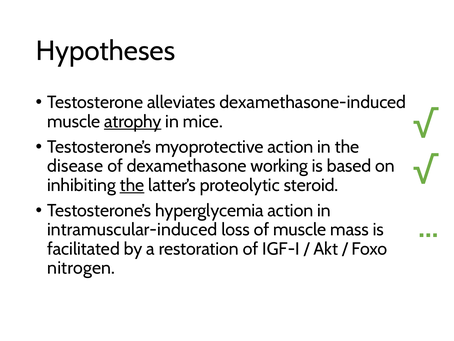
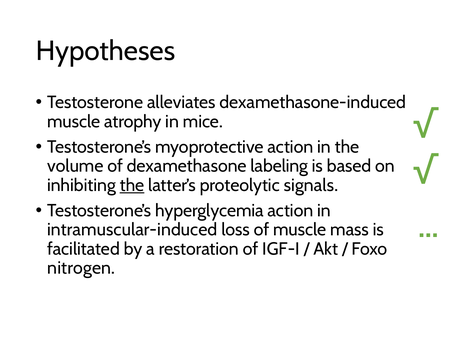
atrophy underline: present -> none (133, 121)
disease: disease -> volume (75, 166)
working: working -> labeling (279, 166)
steroid: steroid -> signals (311, 185)
